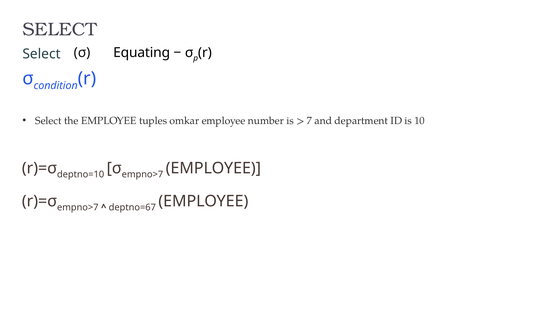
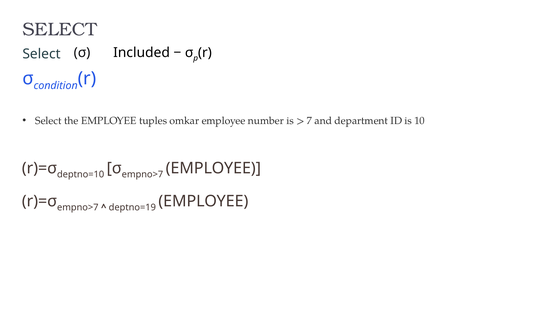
Equating: Equating -> Included (142, 53)
deptno=67: deptno=67 -> deptno=19 (132, 208)
